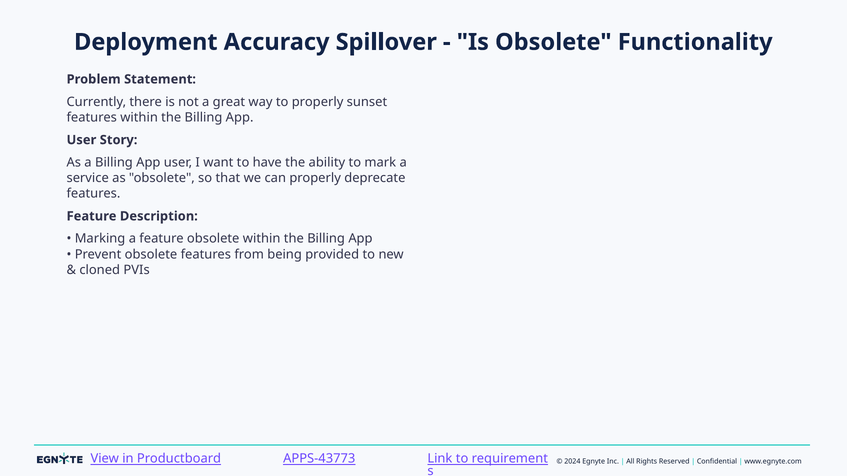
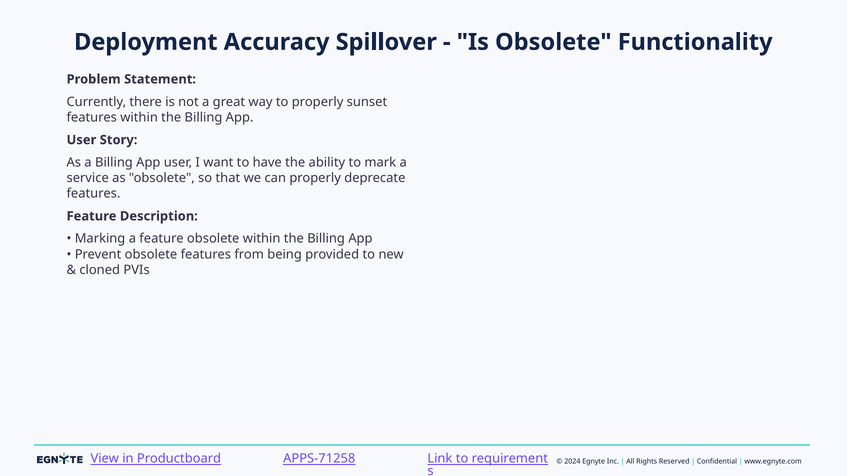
APPS-43773: APPS-43773 -> APPS-71258 (319, 459)
